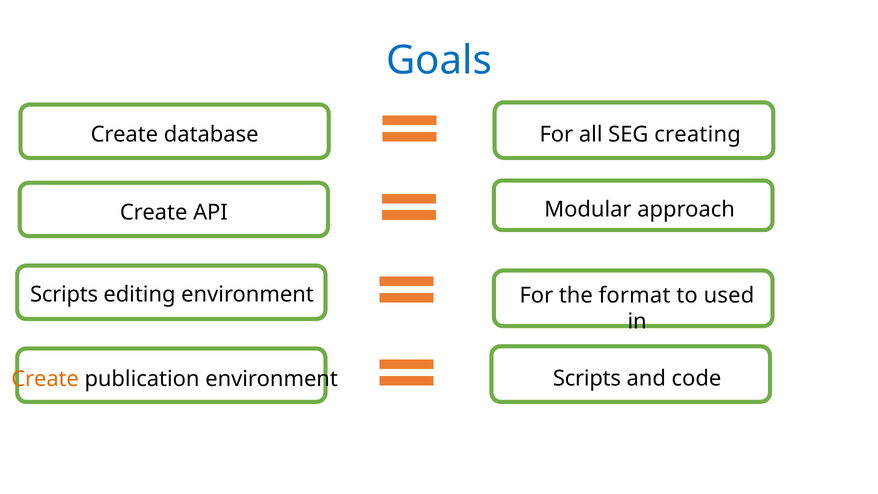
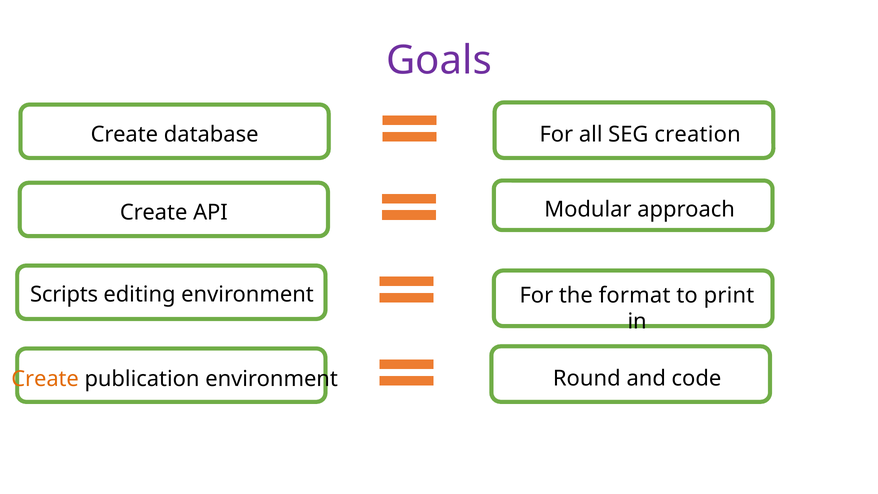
Goals colour: blue -> purple (439, 61)
creating: creating -> creation (698, 134)
used: used -> print (729, 295)
environment Scripts: Scripts -> Round (587, 378)
